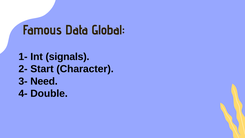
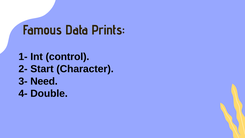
Global: Global -> Prints (108, 30)
signals: signals -> control (67, 57)
